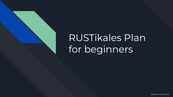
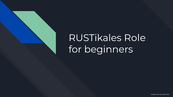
Plan: Plan -> Role (135, 38)
